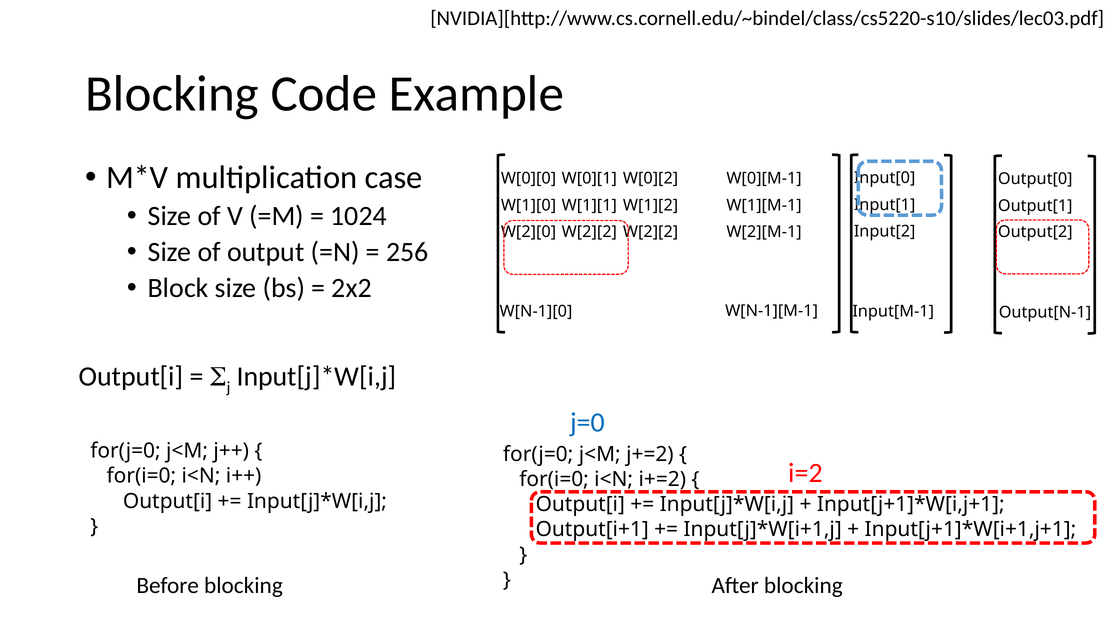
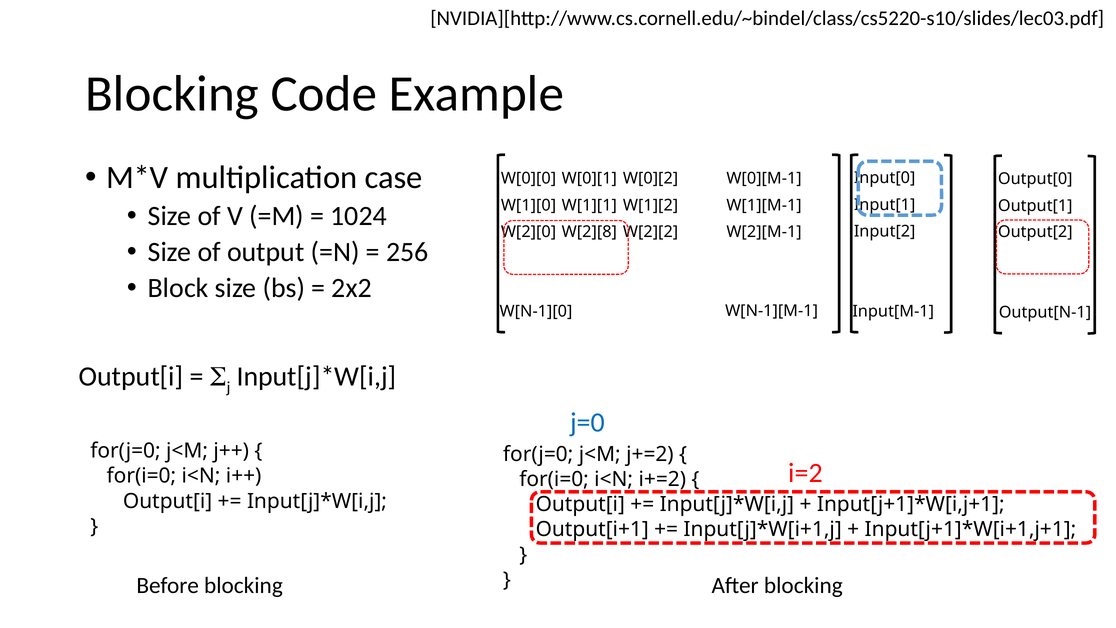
W[2][0 W[2][2: W[2][2 -> W[2][8 (589, 232)
